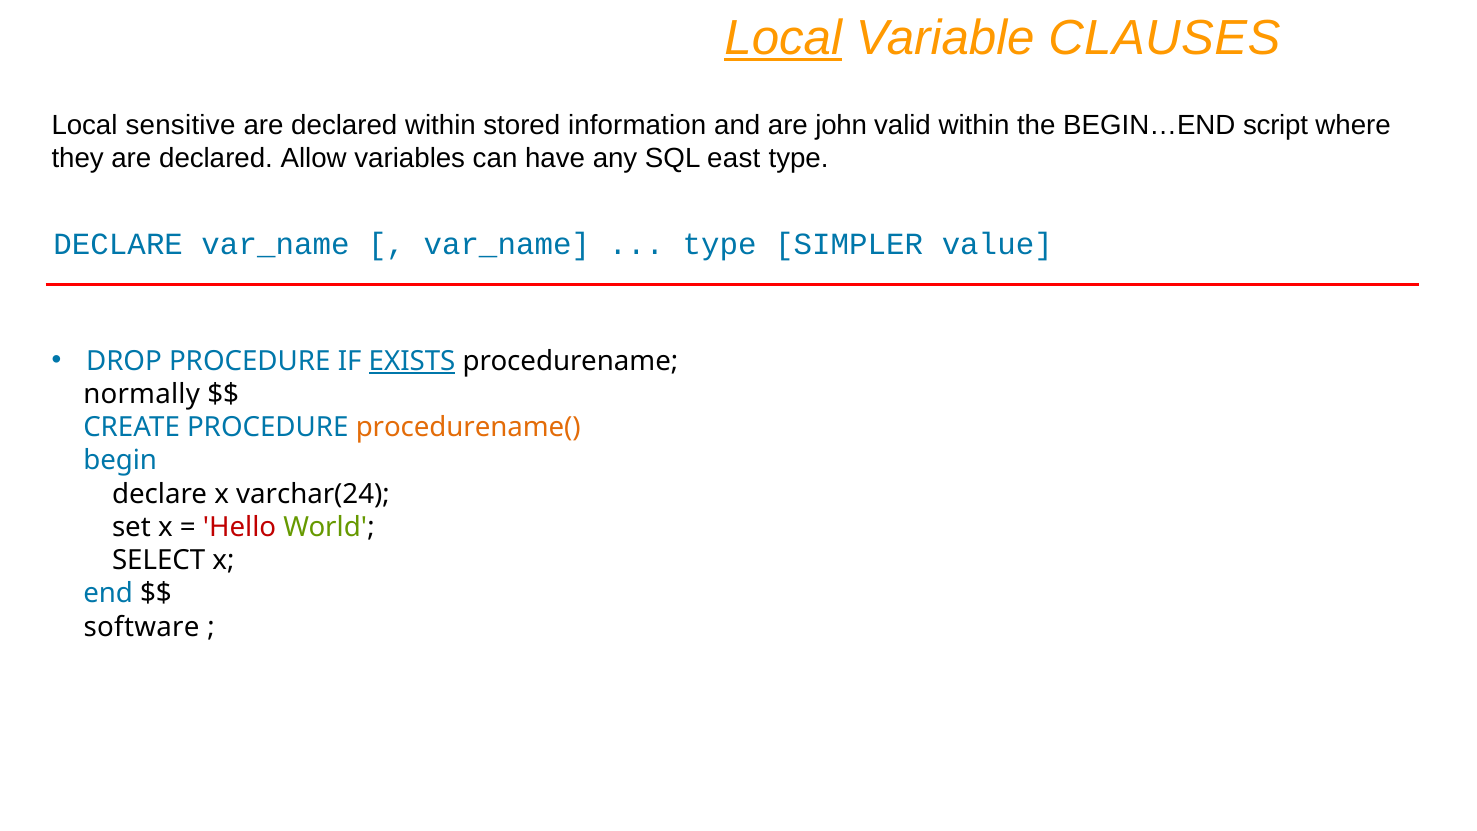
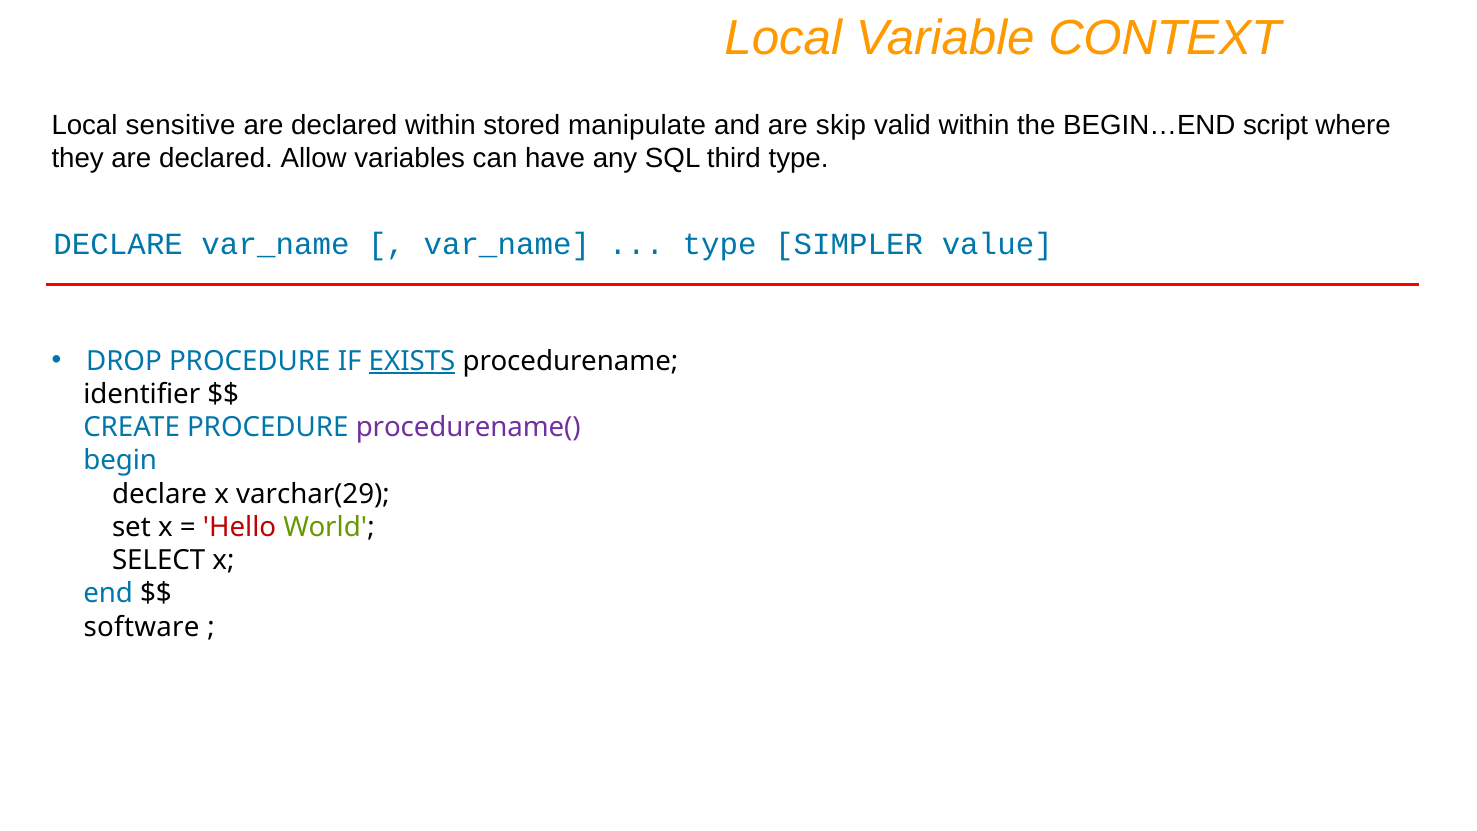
Local underline: present -> none (783, 38)
CLAUSES: CLAUSES -> CONTEXT (1165, 38)
information: information -> manipulate (637, 125)
john: john -> skip (841, 125)
east: east -> third (734, 159)
normally: normally -> identifier (142, 394)
procedurename( colour: orange -> purple (468, 427)
varchar(24: varchar(24 -> varchar(29 (313, 494)
